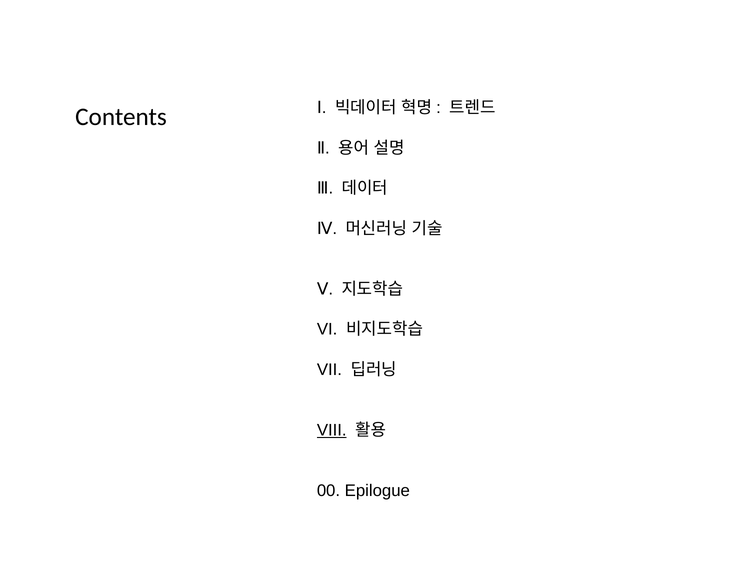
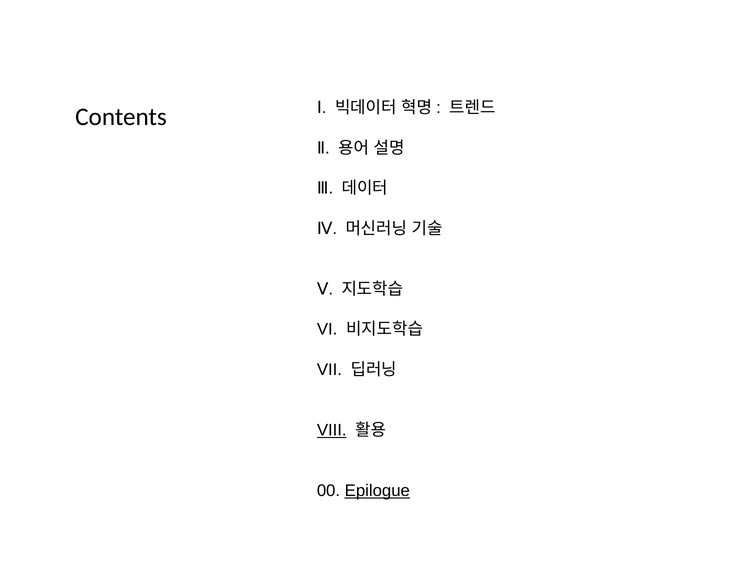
Epilogue underline: none -> present (377, 491)
